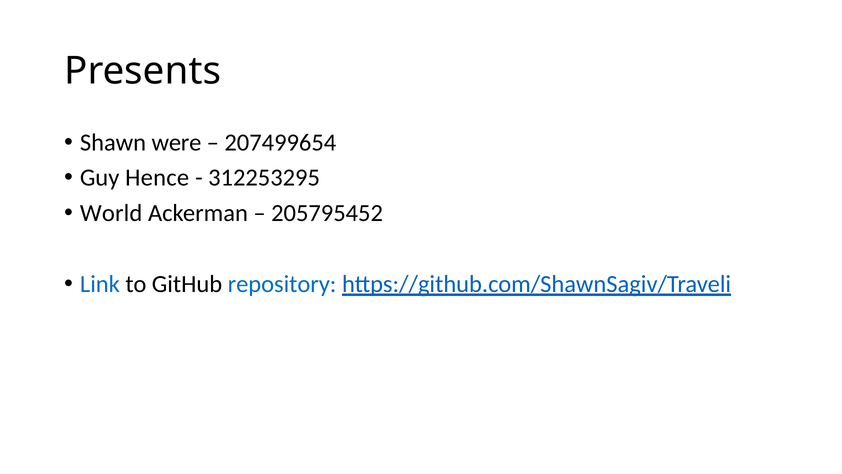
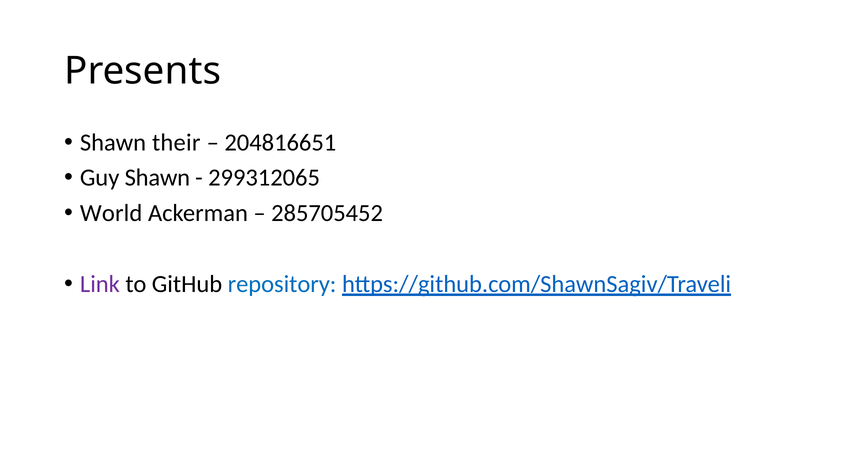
were: were -> their (176, 142)
207499654: 207499654 -> 204816651 (280, 142)
Guy Hence: Hence -> Shawn (157, 178)
312253295: 312253295 -> 299312065 (264, 178)
205795452: 205795452 -> 285705452 (327, 213)
Link colour: blue -> purple (100, 284)
